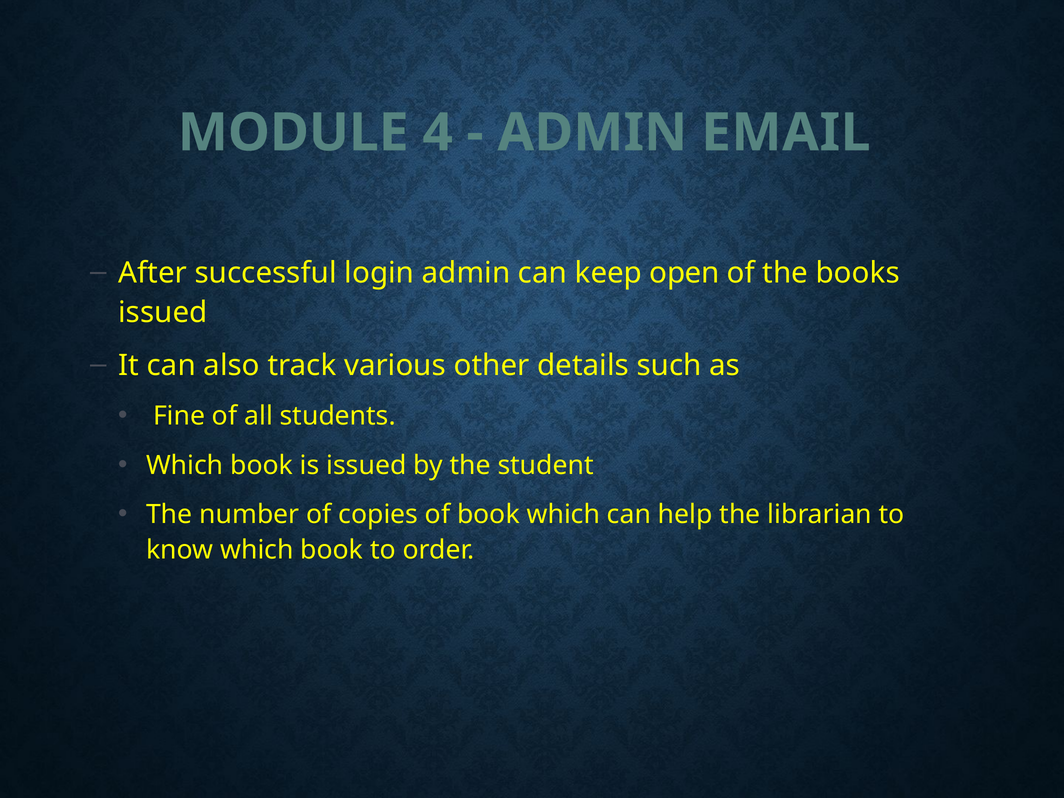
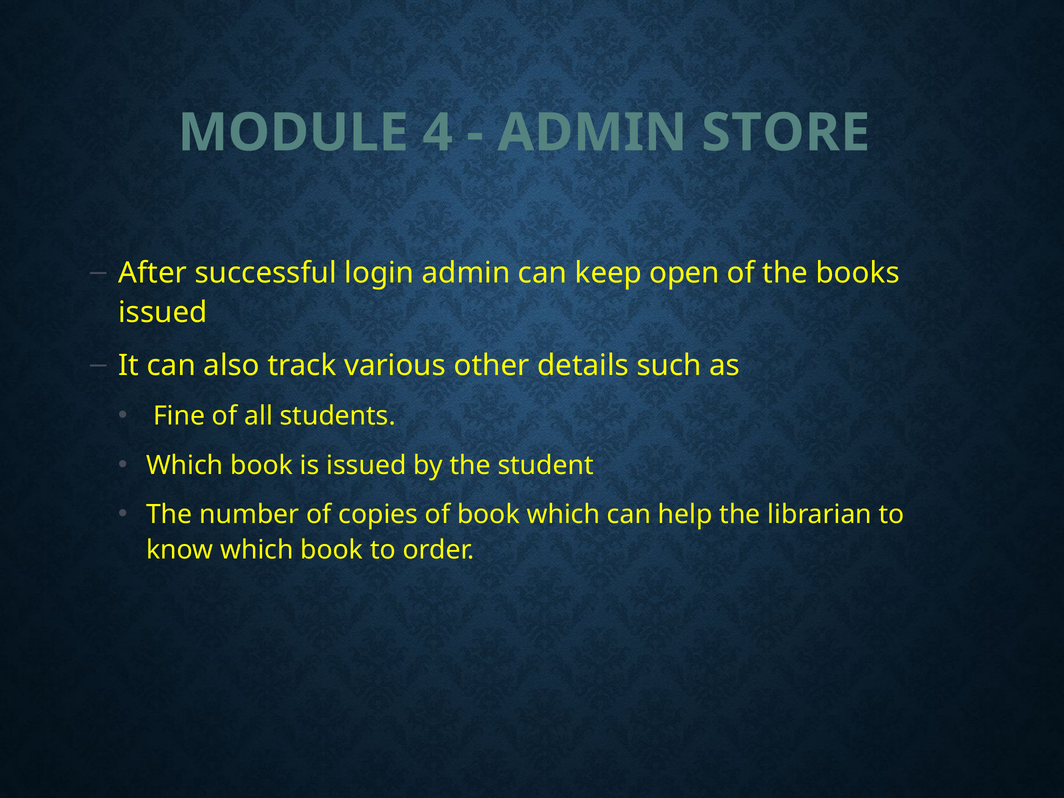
EMAIL: EMAIL -> STORE (786, 133)
